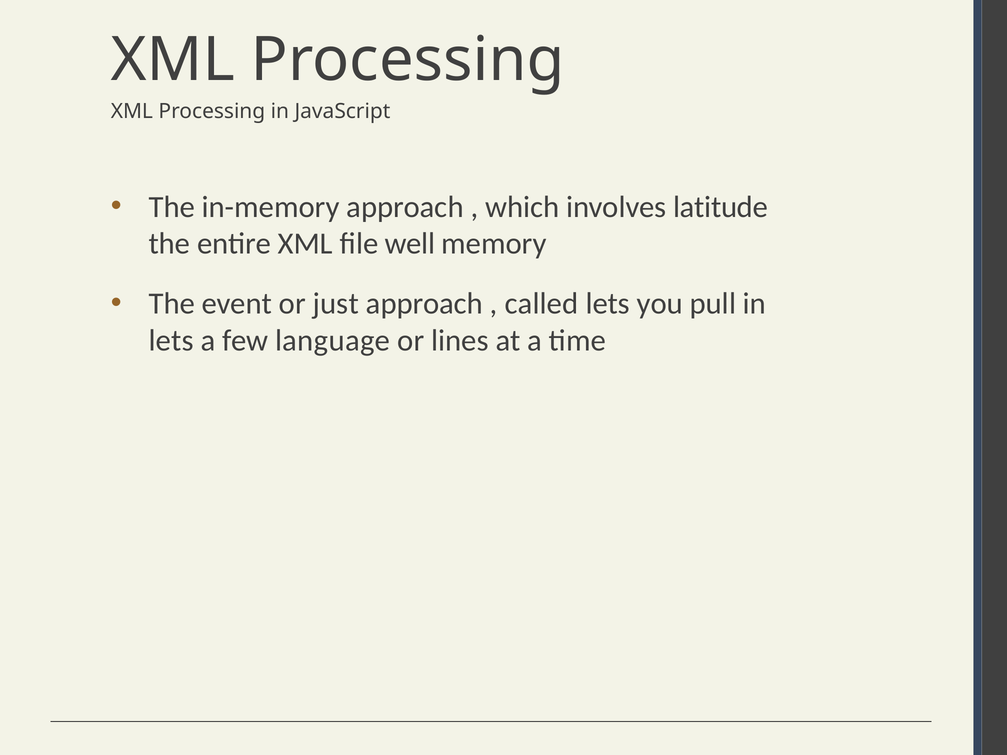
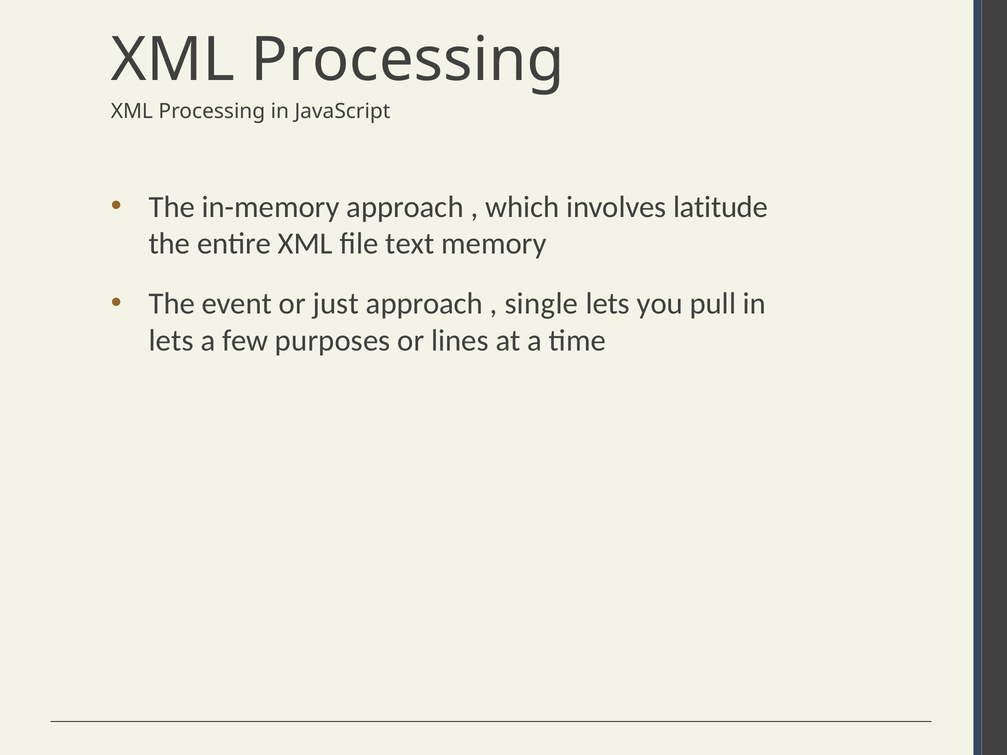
well: well -> text (410, 244)
called: called -> single (541, 304)
language: language -> purposes (333, 341)
